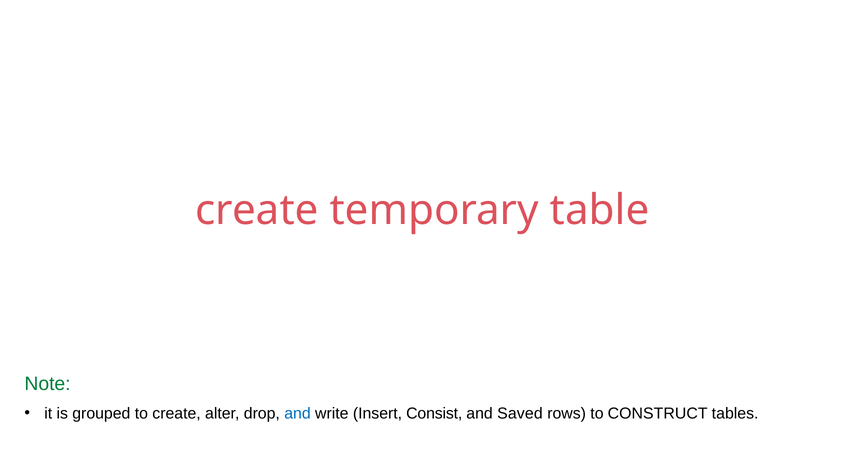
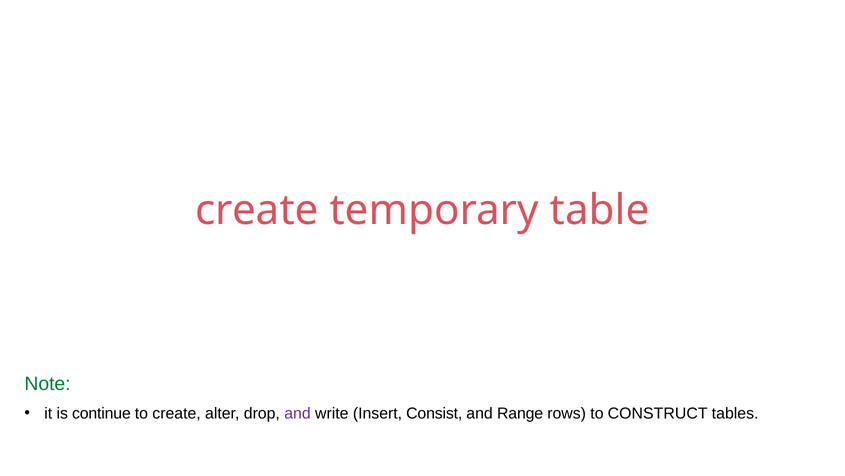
grouped: grouped -> continue (101, 413)
and colour: blue -> purple (298, 413)
Saved: Saved -> Range (520, 413)
